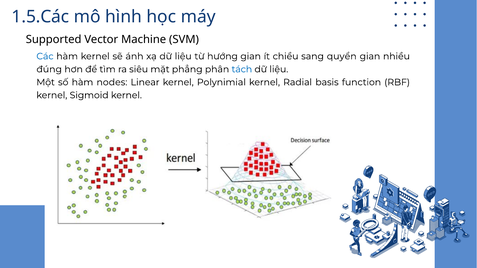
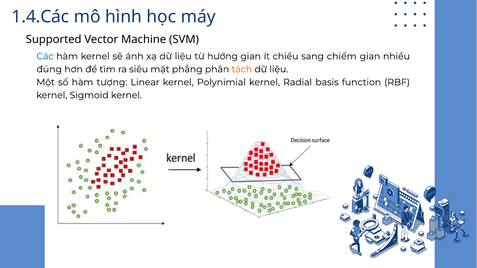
1.5.Các: 1.5.Các -> 1.4.Các (40, 17)
quyển: quyển -> chiếm (342, 56)
tách colour: blue -> orange (242, 69)
nodes: nodes -> tượng (112, 82)
